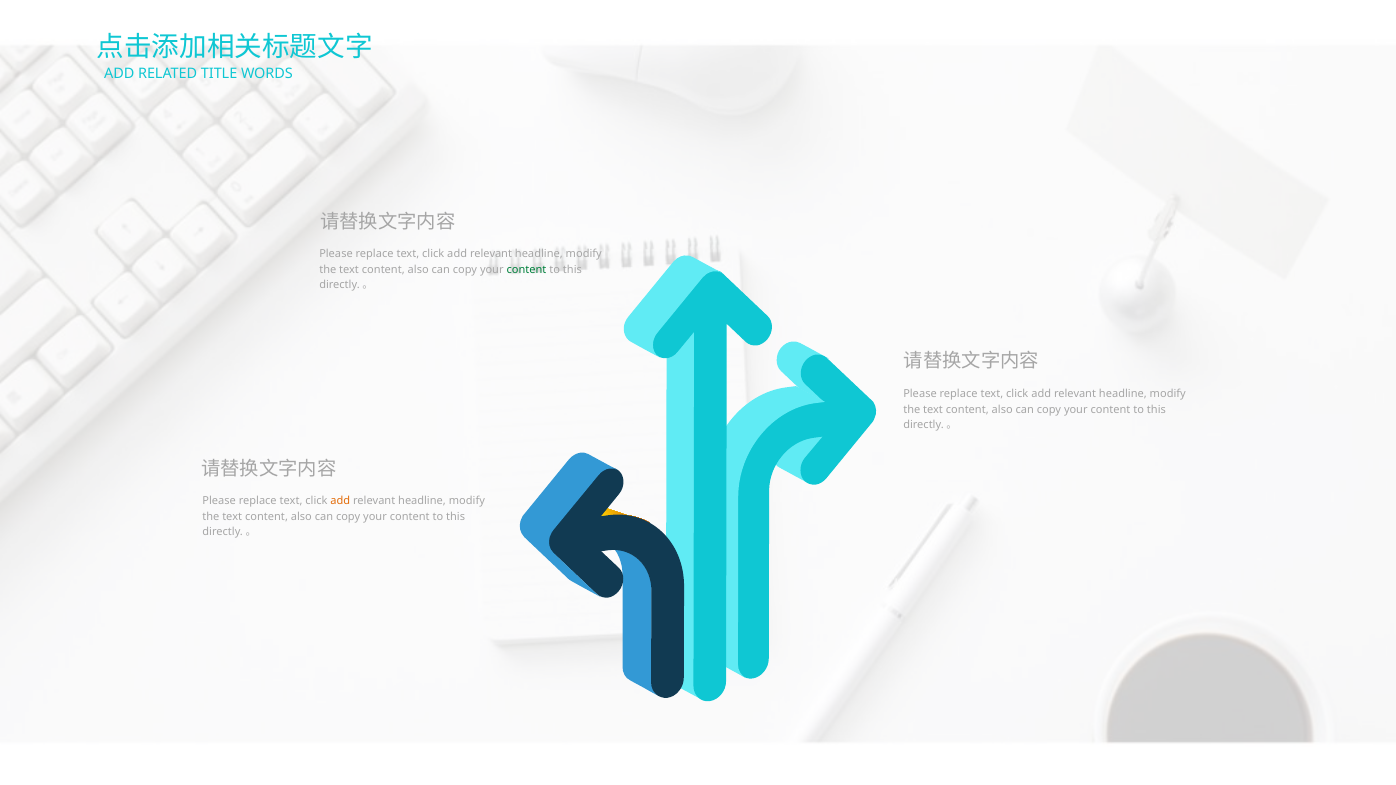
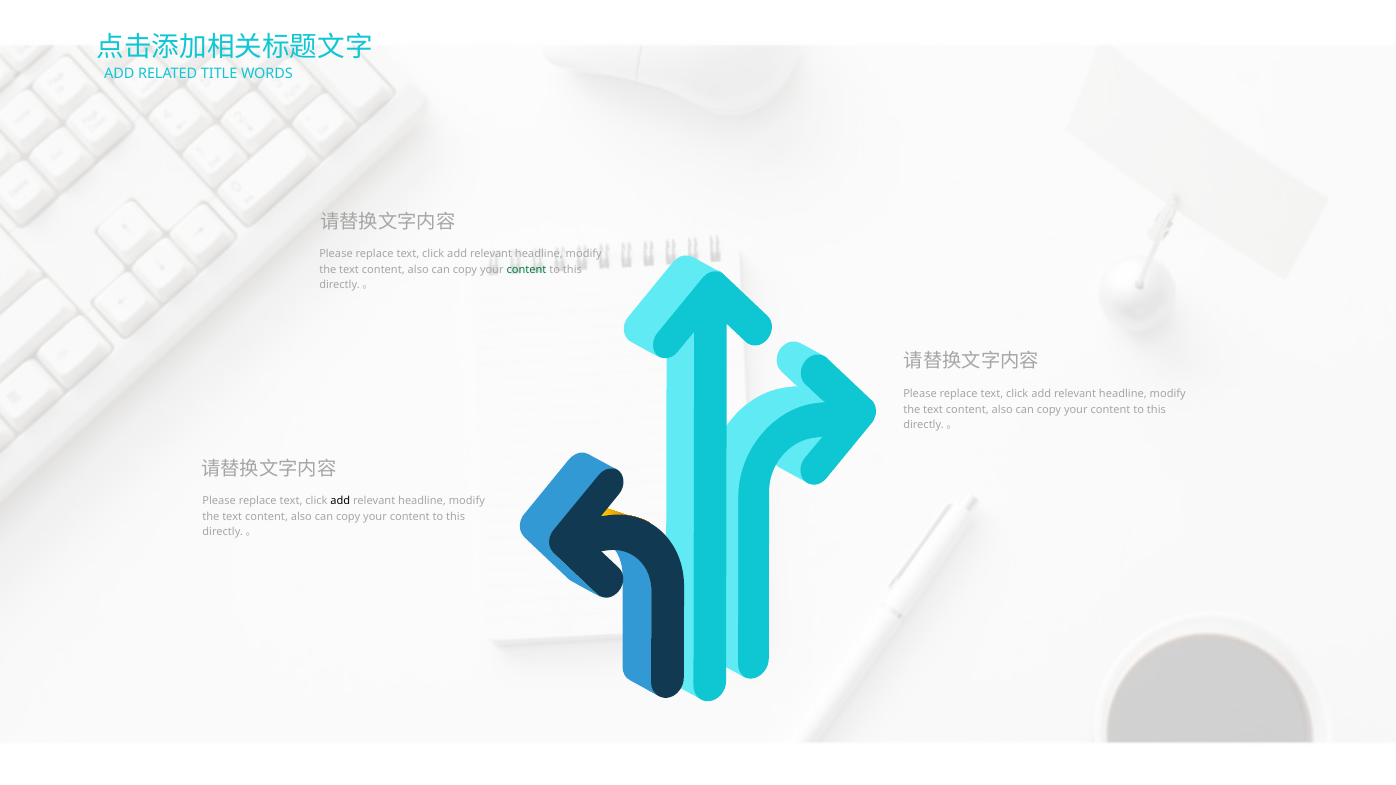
add colour: orange -> black (340, 501)
